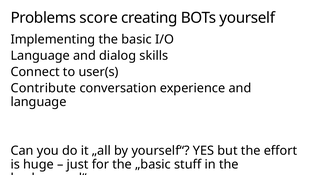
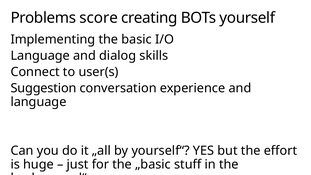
Contribute: Contribute -> Suggestion (43, 88)
